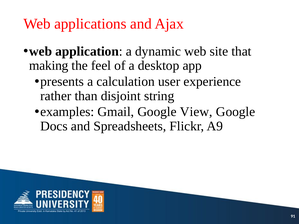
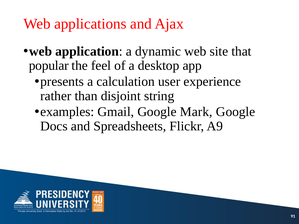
making: making -> popular (49, 66)
View: View -> Mark (196, 112)
